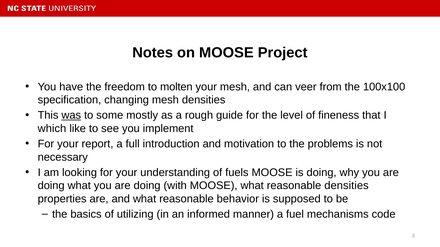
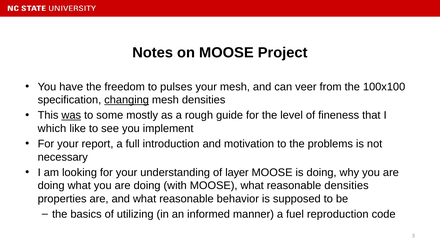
molten: molten -> pulses (176, 87)
changing underline: none -> present (127, 100)
fuels: fuels -> layer (237, 173)
mechanisms: mechanisms -> reproduction (338, 215)
